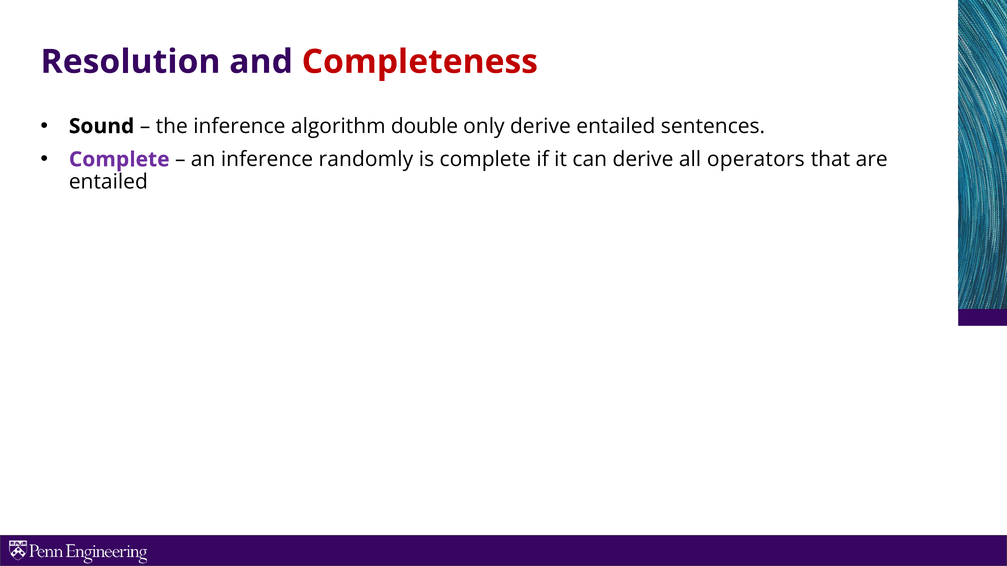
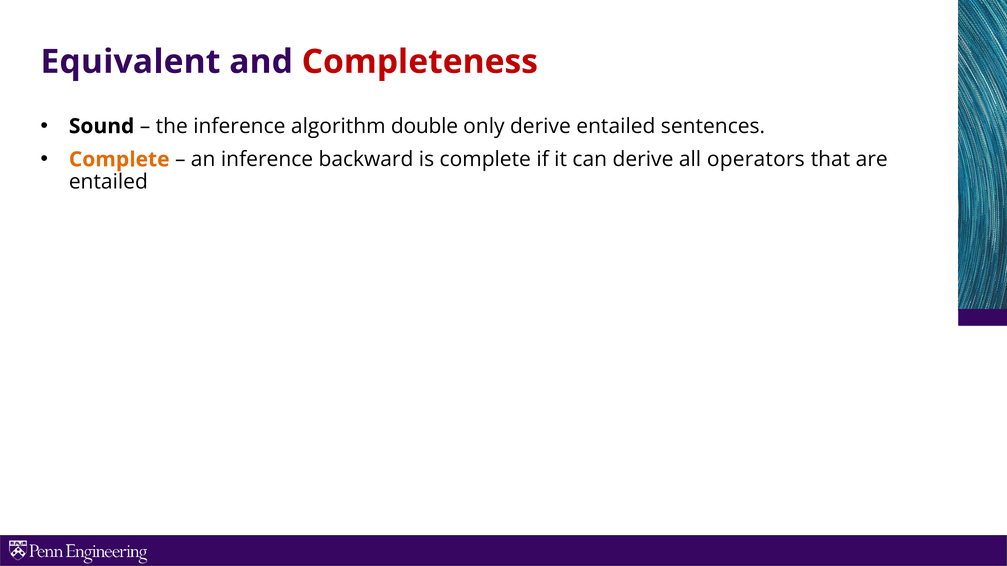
Resolution: Resolution -> Equivalent (130, 62)
Complete colour: purple -> orange (119, 160)
randomly: randomly -> backward (366, 160)
